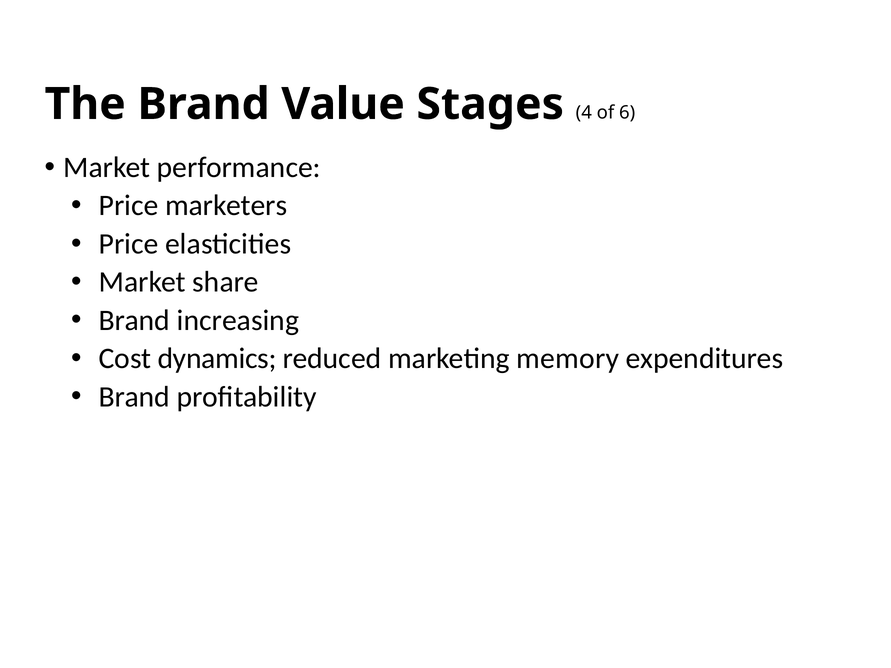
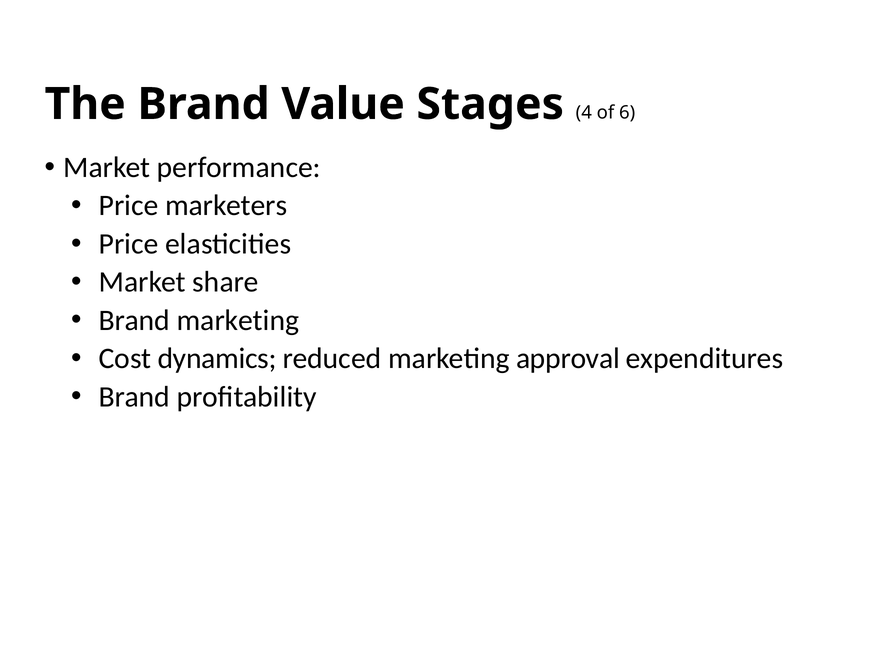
Brand increasing: increasing -> marketing (238, 320)
memory: memory -> approval (568, 359)
